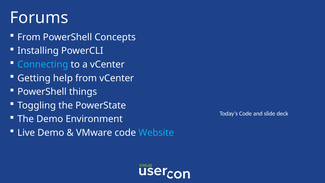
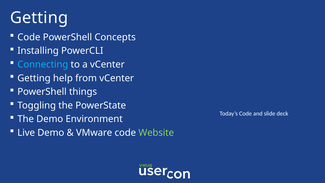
Forums: Forums -> Getting (39, 18)
From: From -> Code (29, 37)
Website colour: light blue -> light green (156, 133)
